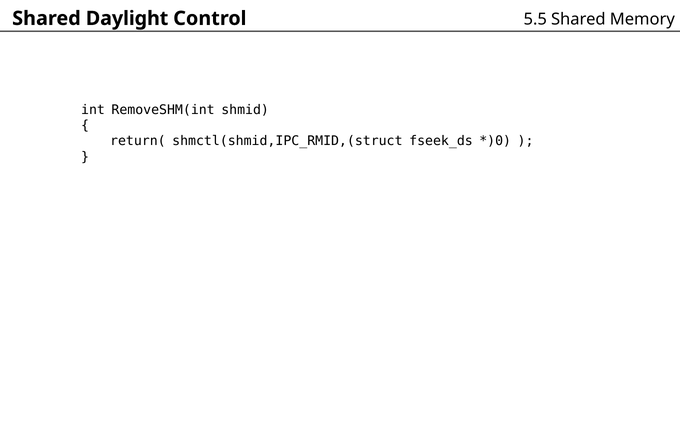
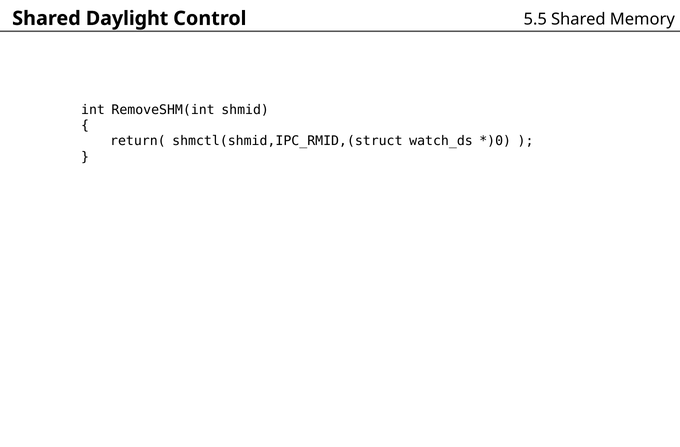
fseek_ds: fseek_ds -> watch_ds (441, 141)
